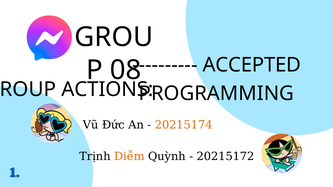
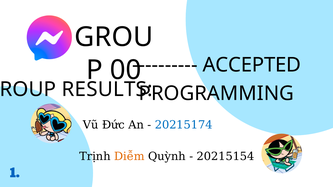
08: 08 -> 00 (126, 70)
ACTIONS: ACTIONS -> RESULTS (107, 90)
20215174 colour: orange -> blue (184, 125)
20215172: 20215172 -> 20215154 (226, 157)
